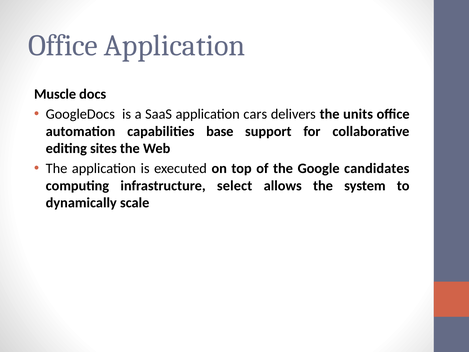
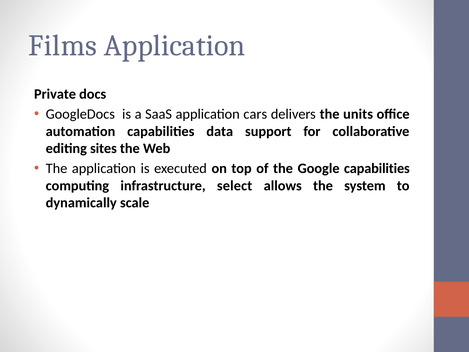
Office: Office -> Films (63, 45)
Muscle: Muscle -> Private (55, 94)
base: base -> data (220, 131)
Google candidates: candidates -> capabilities (377, 168)
